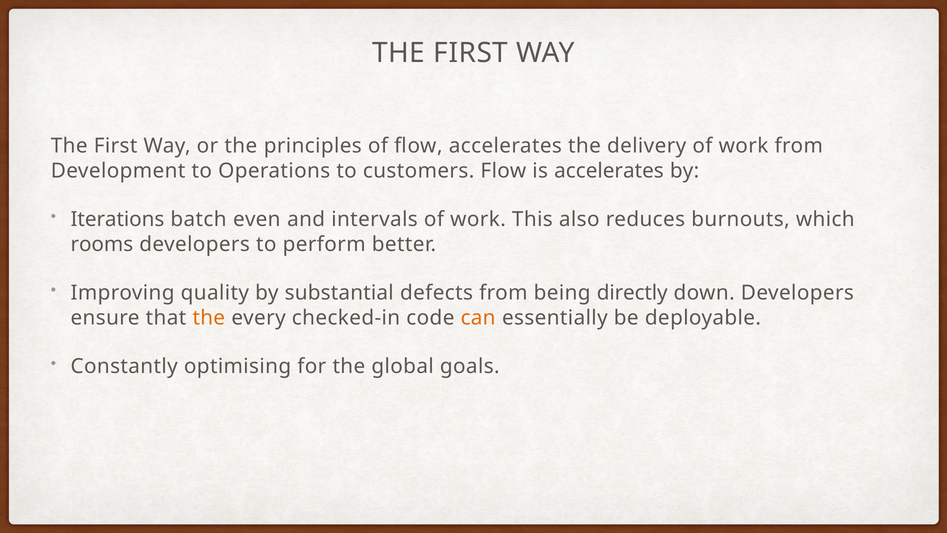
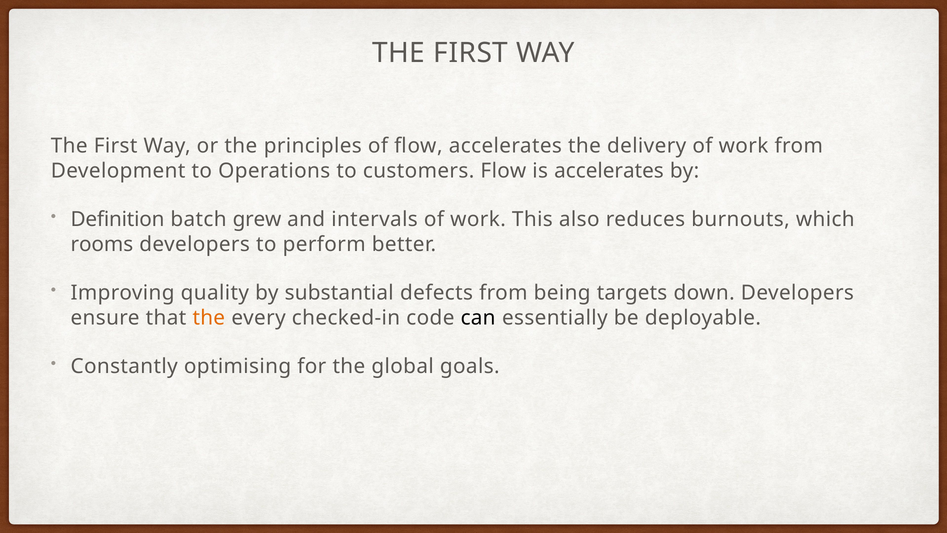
Iterations: Iterations -> Definition (117, 219)
even: even -> grew (257, 219)
directly: directly -> targets (632, 293)
can colour: orange -> black (478, 318)
